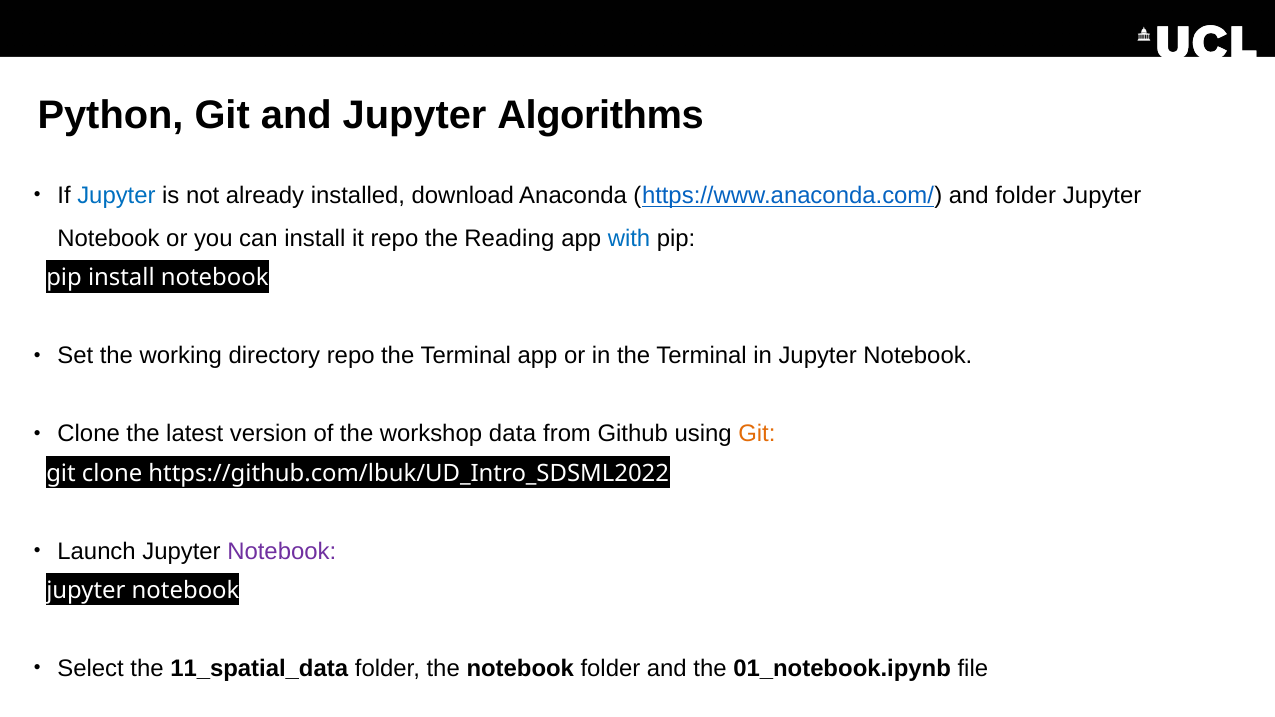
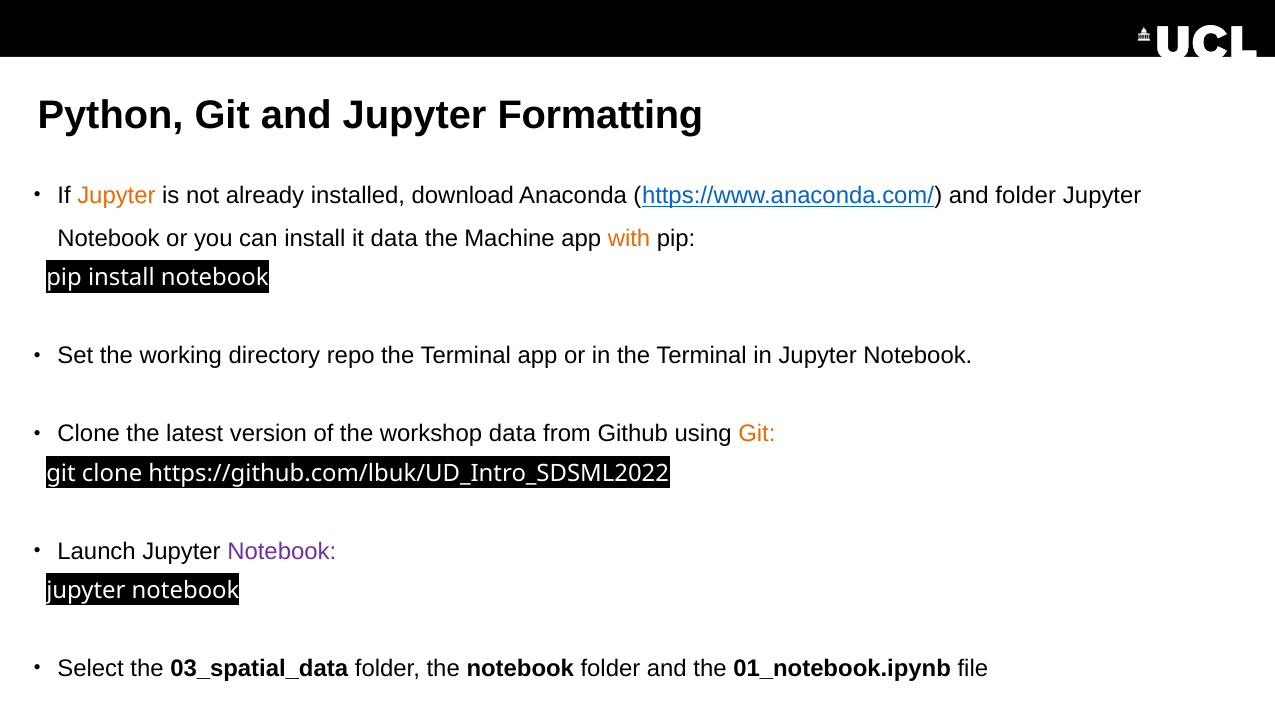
Algorithms: Algorithms -> Formatting (600, 115)
Jupyter colour: blue -> orange (116, 196)
it repo: repo -> data (394, 239)
Reading: Reading -> Machine (509, 239)
with colour: blue -> orange (629, 239)
11_spatial_data: 11_spatial_data -> 03_spatial_data (259, 669)
